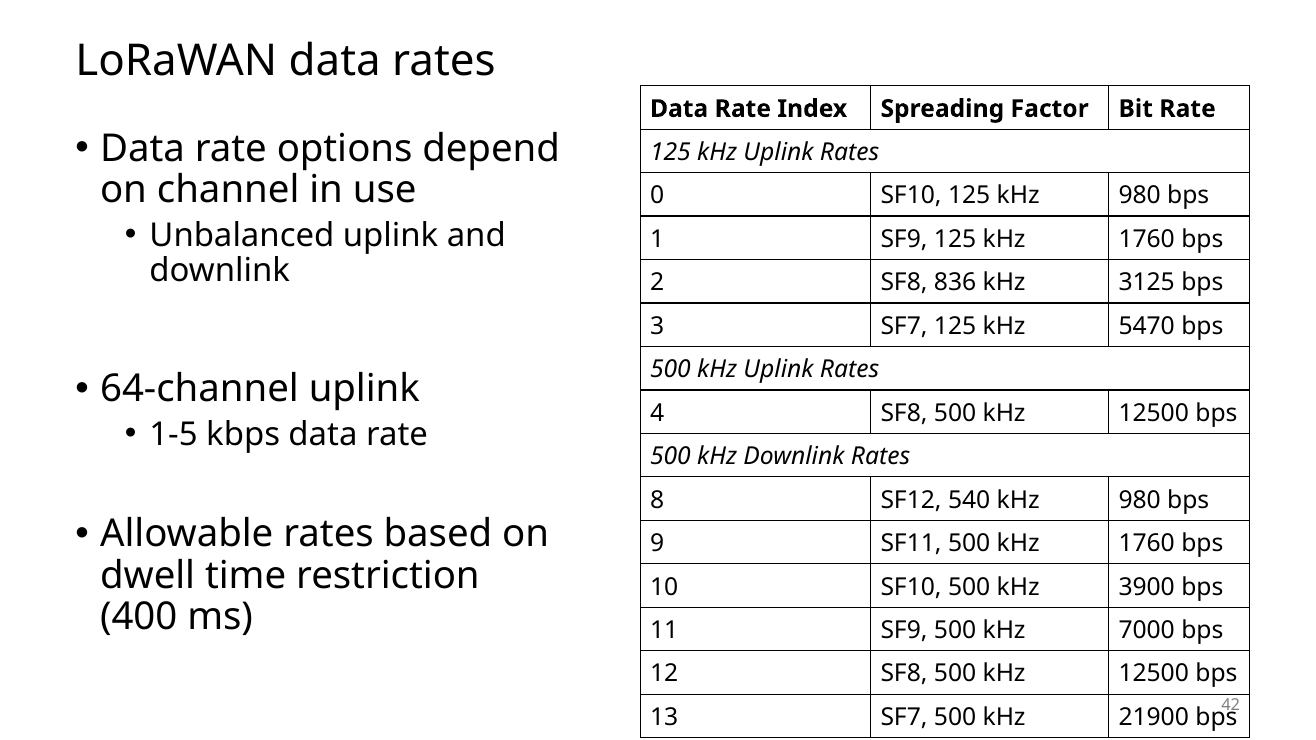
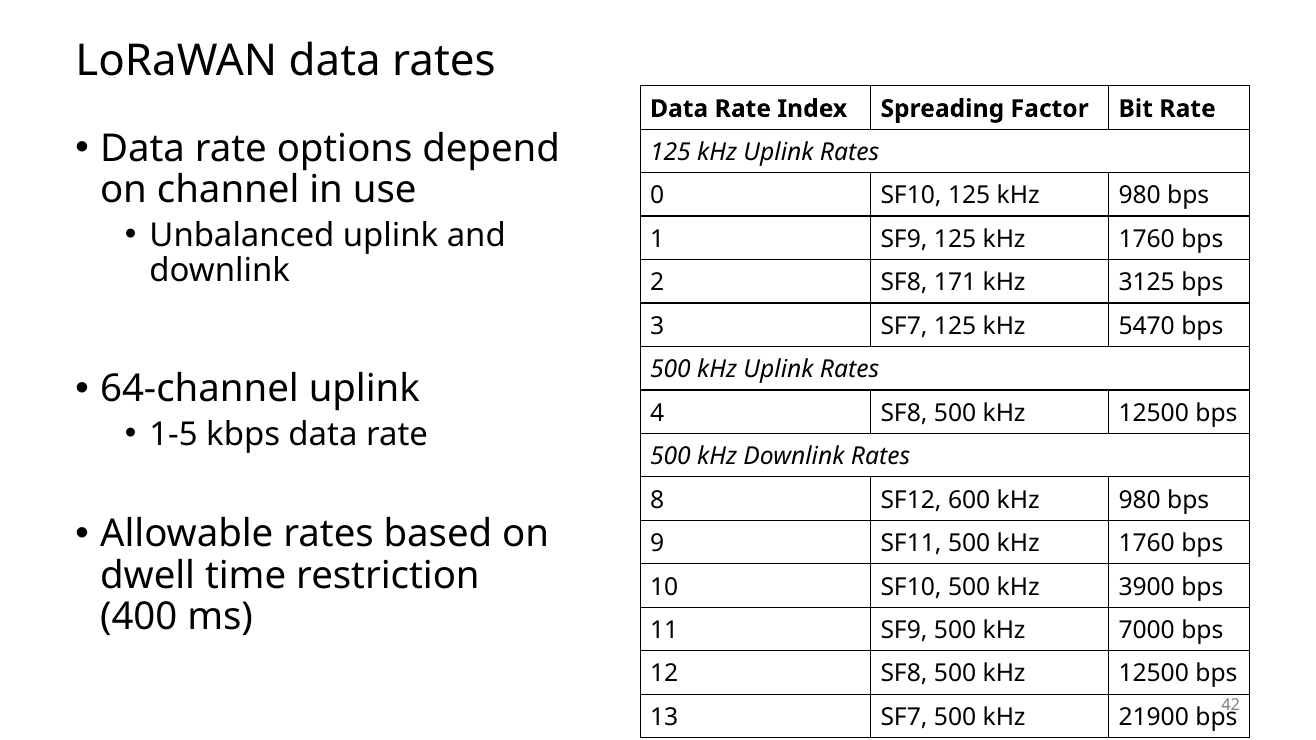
836: 836 -> 171 (955, 283)
540: 540 -> 600 (969, 500)
